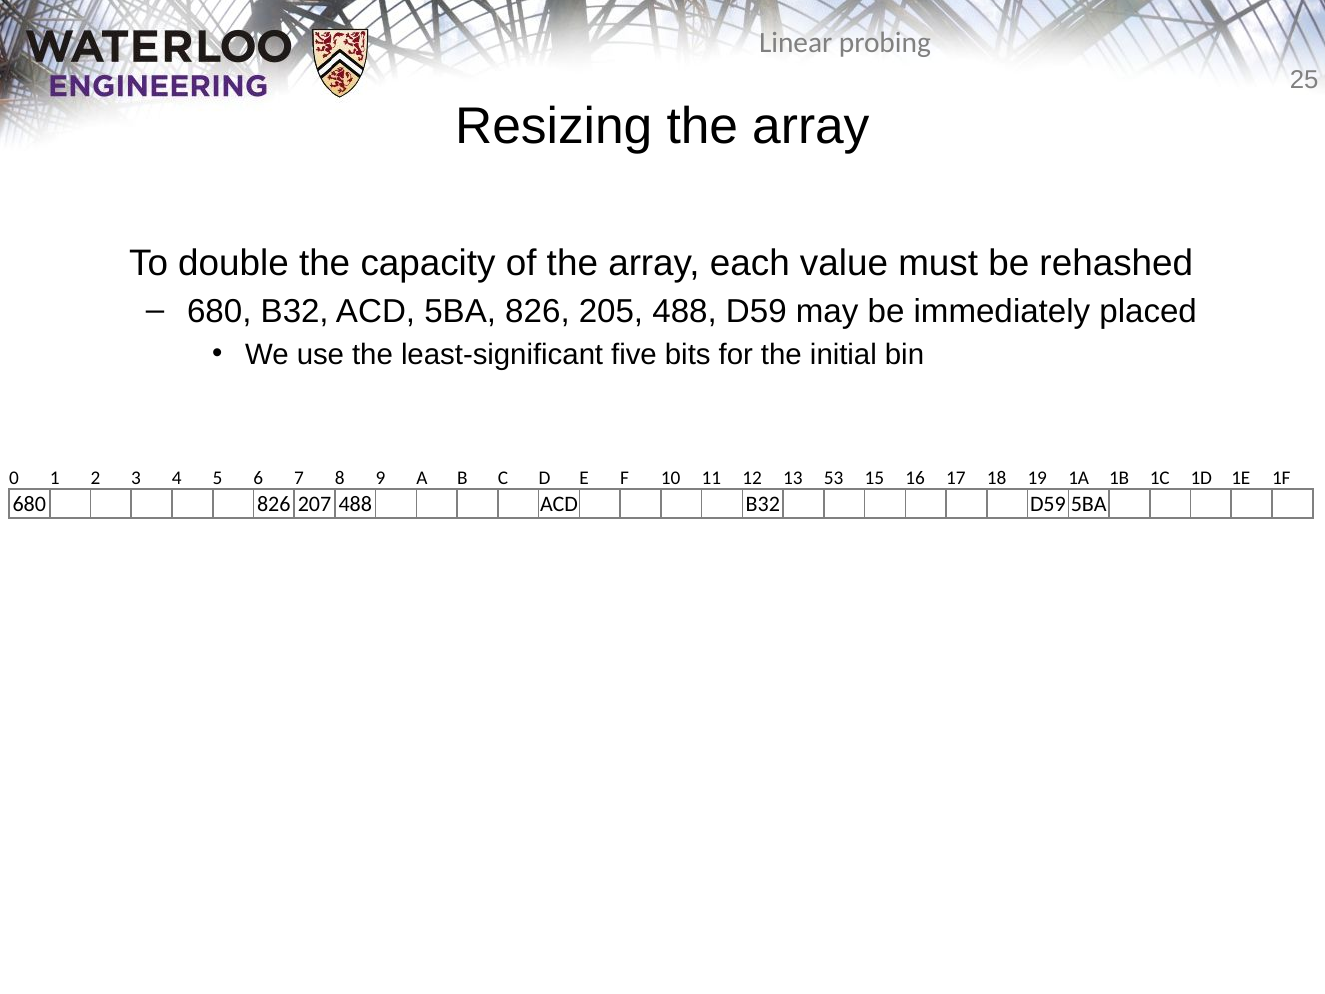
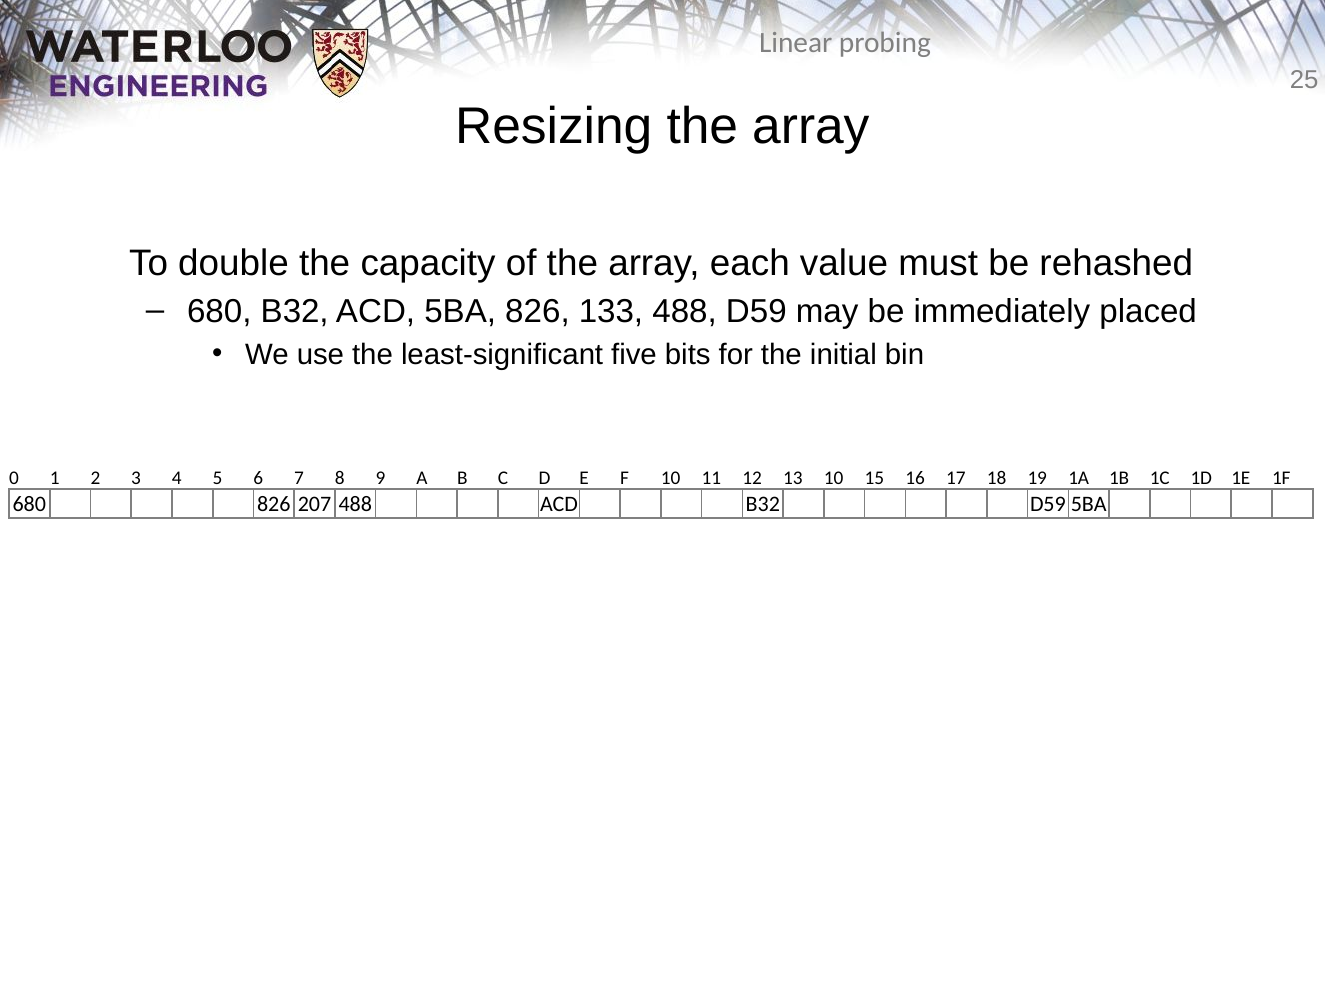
205: 205 -> 133 (611, 312)
13 53: 53 -> 10 (834, 478)
